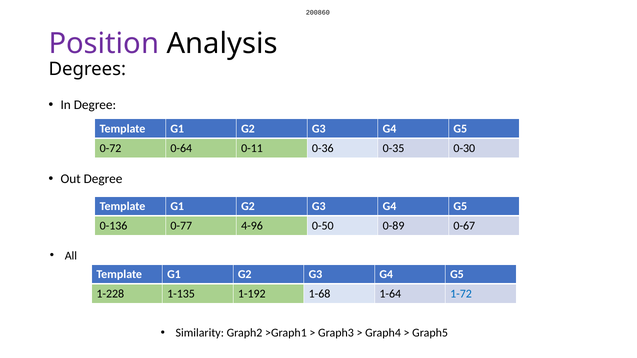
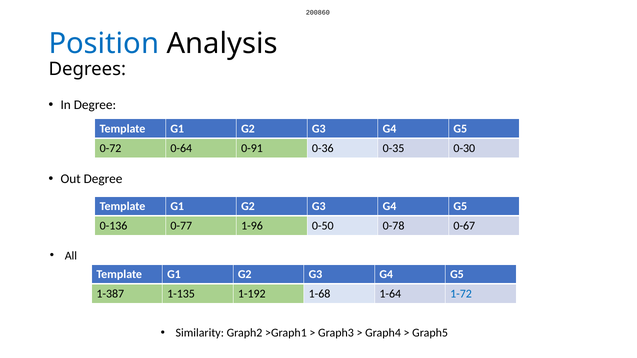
Position colour: purple -> blue (104, 43)
0-11: 0-11 -> 0-91 (252, 148)
4-96: 4-96 -> 1-96 (252, 226)
0-89: 0-89 -> 0-78 (394, 226)
1-228: 1-228 -> 1-387 (110, 294)
